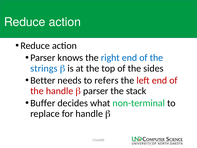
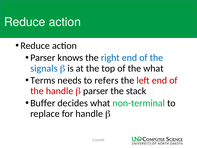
strings: strings -> signals (44, 68)
the sides: sides -> what (153, 68)
Better: Better -> Terms (43, 80)
